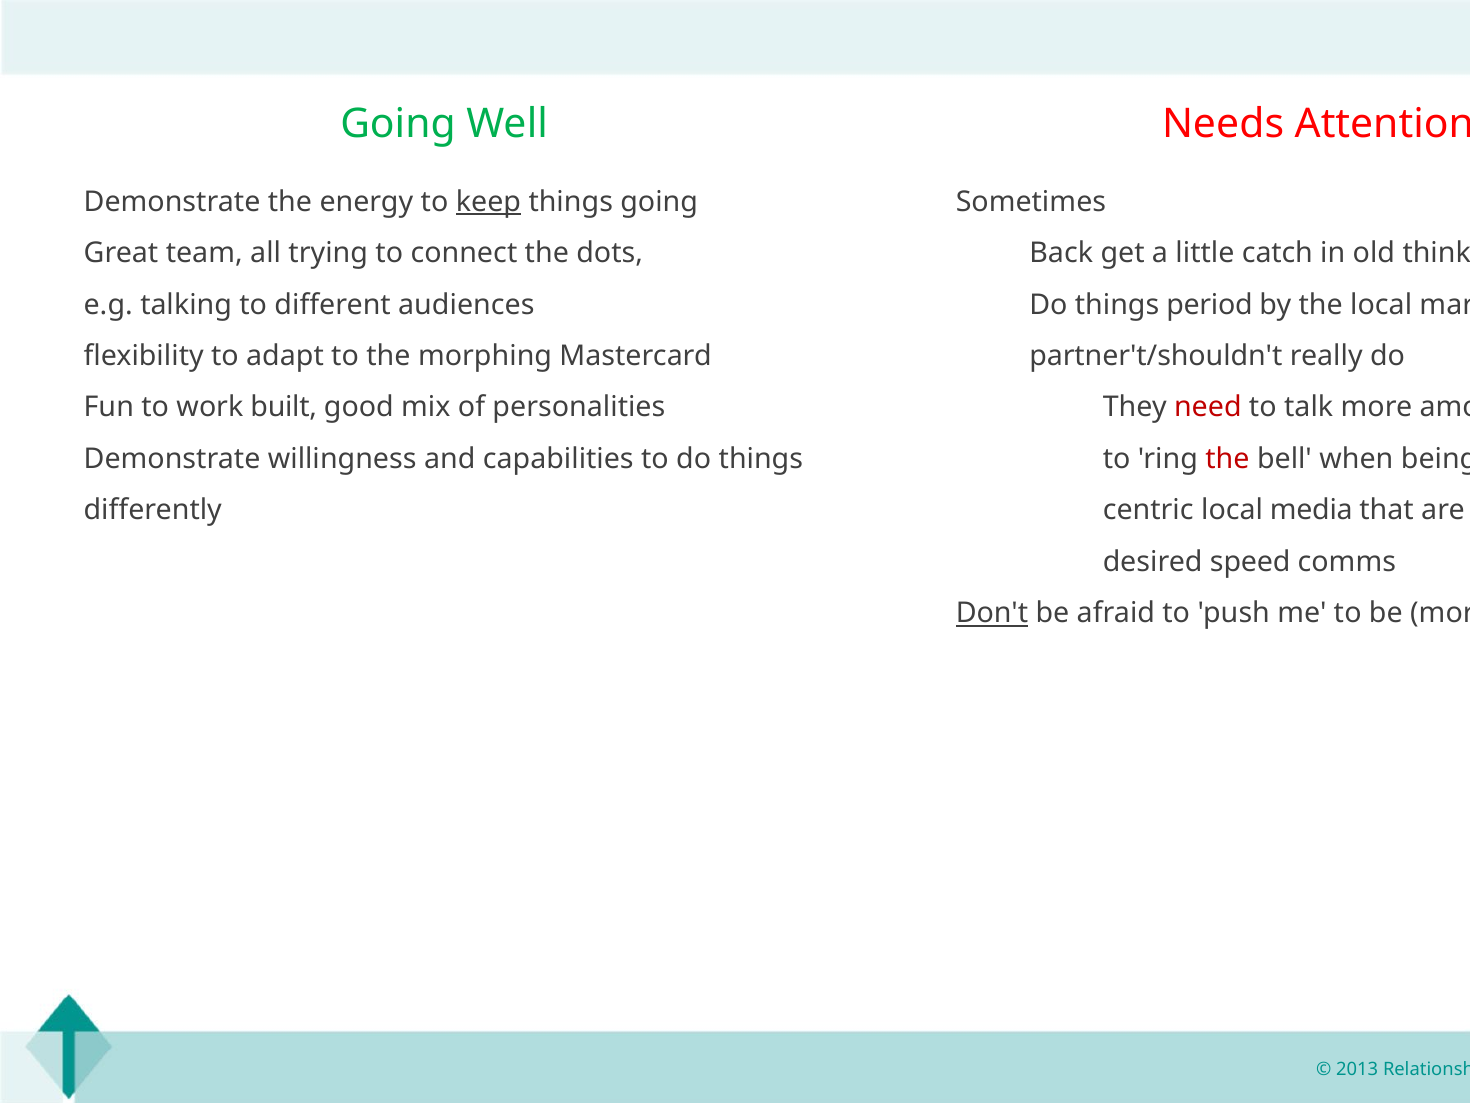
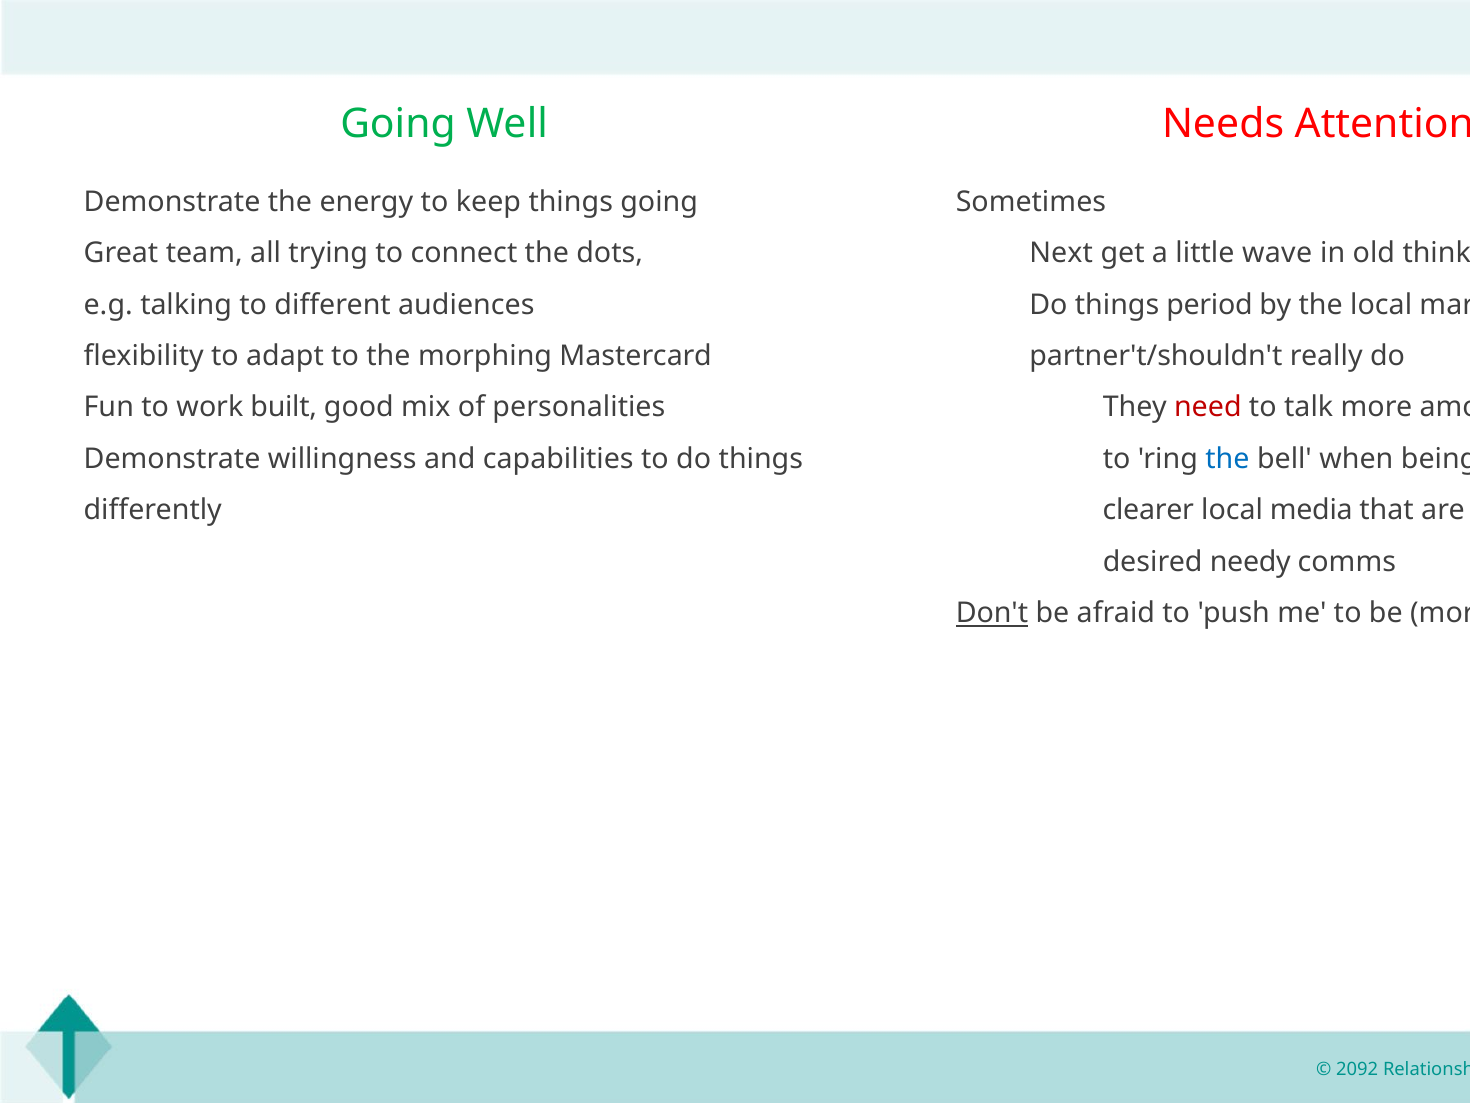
keep underline: present -> none (488, 202)
Back: Back -> Next (1061, 253)
catch: catch -> wave (1277, 253)
the colour: red -> blue (1227, 459)
centric: centric -> clearer (1148, 510)
speed: speed -> needy (1250, 562)
2013: 2013 -> 2092 (1357, 1069)
